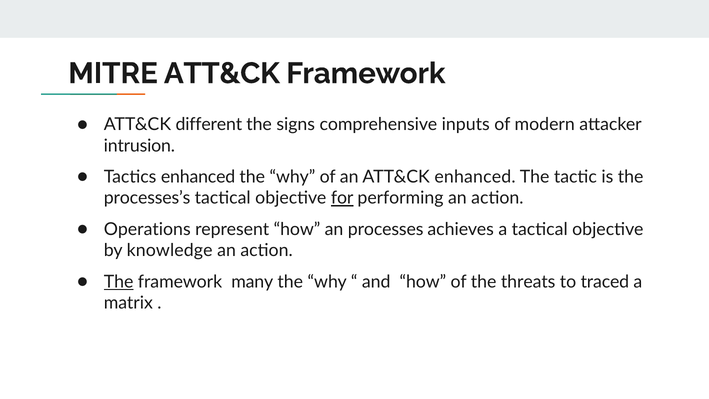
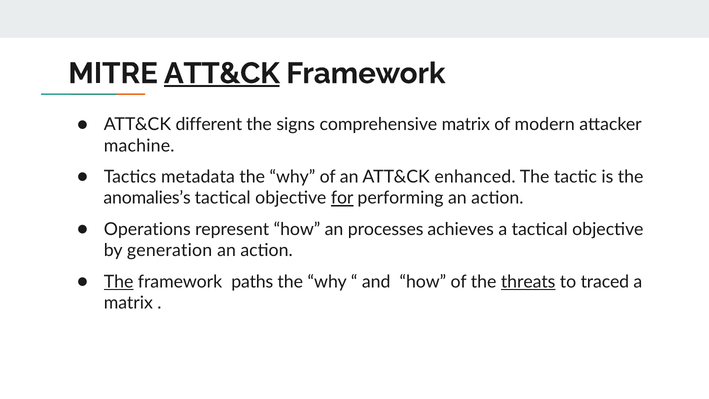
ATT&CK underline: none -> present (222, 73)
comprehensive inputs: inputs -> matrix (466, 124)
intrusion: intrusion -> machine (139, 146)
Tactics enhanced: enhanced -> metadata (198, 177)
processes’s: processes’s -> anomalies’s (147, 198)
knowledge: knowledge -> generation (170, 250)
many: many -> paths (252, 282)
threats underline: none -> present (528, 282)
